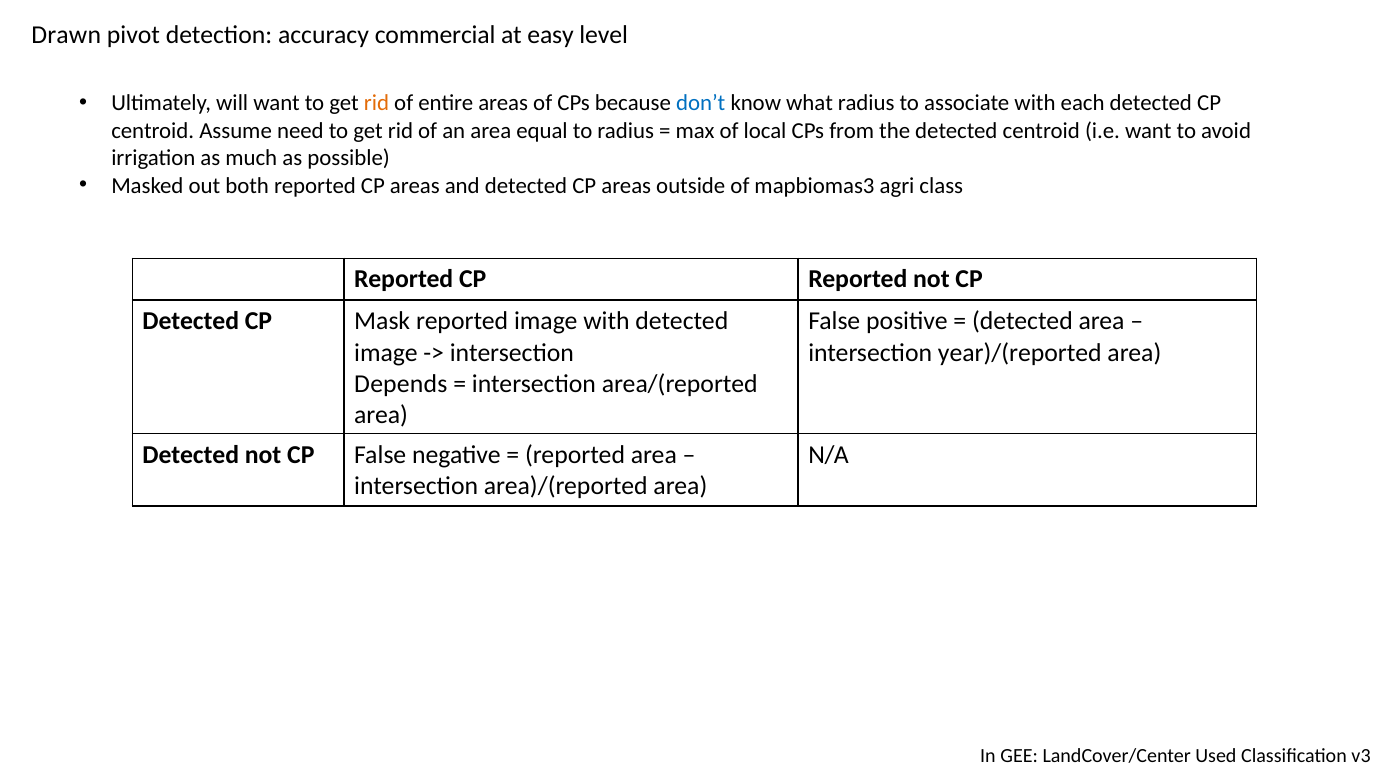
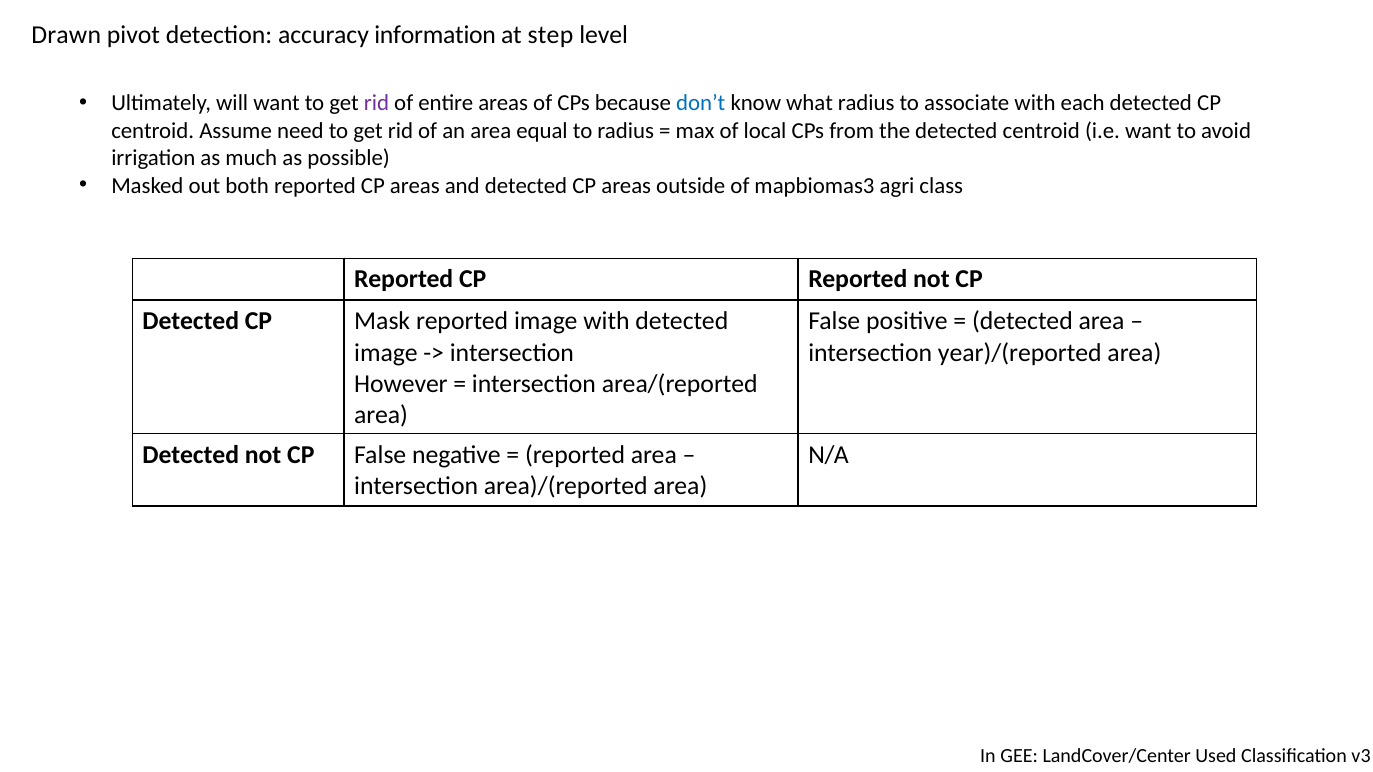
commercial: commercial -> information (435, 35)
easy: easy -> step (550, 35)
rid colour: orange -> purple (377, 103)
Depends: Depends -> However (401, 384)
